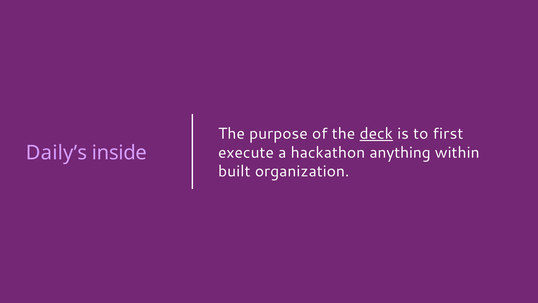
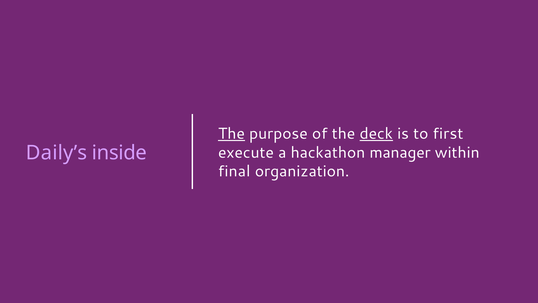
The underline: none -> present (231, 133)
anything: anything -> manager (400, 152)
built: built -> final (234, 171)
